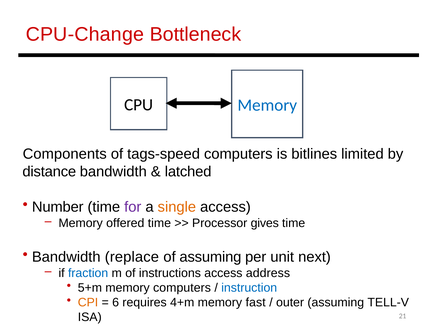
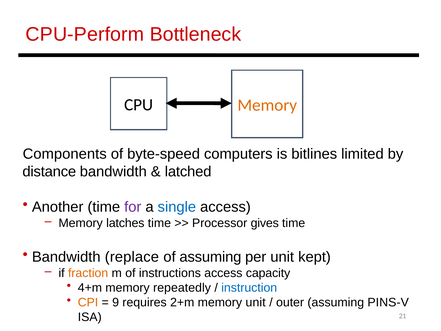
CPU-Change: CPU-Change -> CPU-Perform (85, 34)
Memory colour: blue -> orange (267, 105)
tags-speed: tags-speed -> byte-speed (164, 154)
Number: Number -> Another (58, 207)
single colour: orange -> blue (177, 207)
offered: offered -> latches (125, 223)
next: next -> kept (314, 257)
fraction colour: blue -> orange (88, 273)
address: address -> capacity (268, 273)
5+m: 5+m -> 4+m (90, 288)
memory computers: computers -> repeatedly (182, 288)
6: 6 -> 9 (116, 302)
4+m: 4+m -> 2+m (182, 302)
memory fast: fast -> unit (256, 302)
TELL-V: TELL-V -> PINS-V (388, 302)
